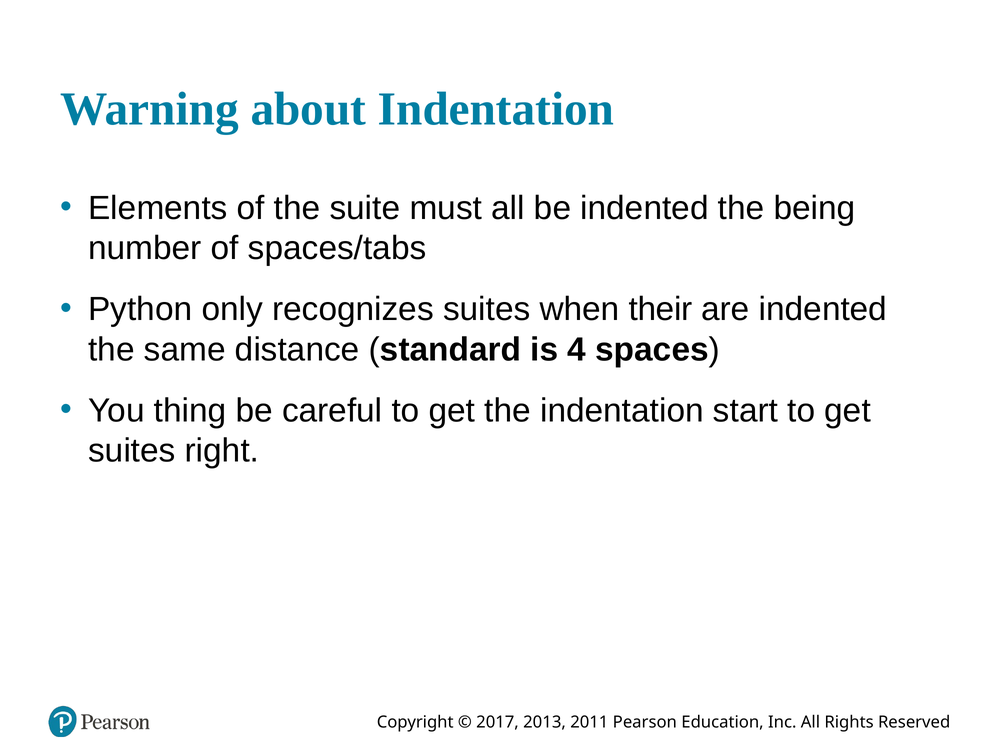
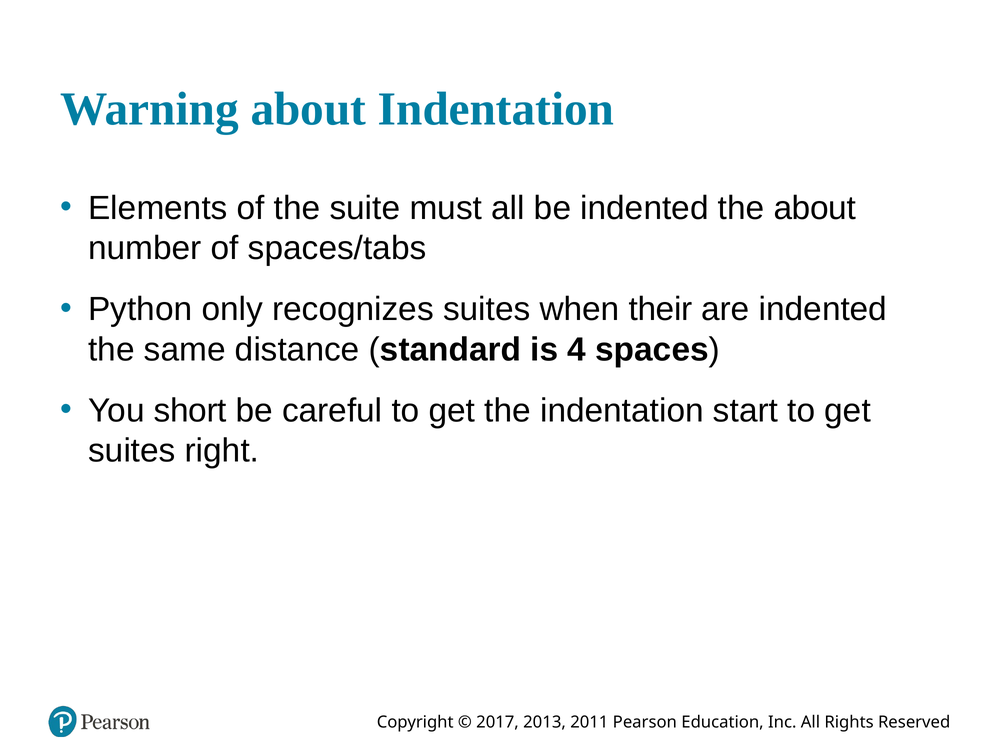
the being: being -> about (815, 208)
thing: thing -> short (190, 410)
